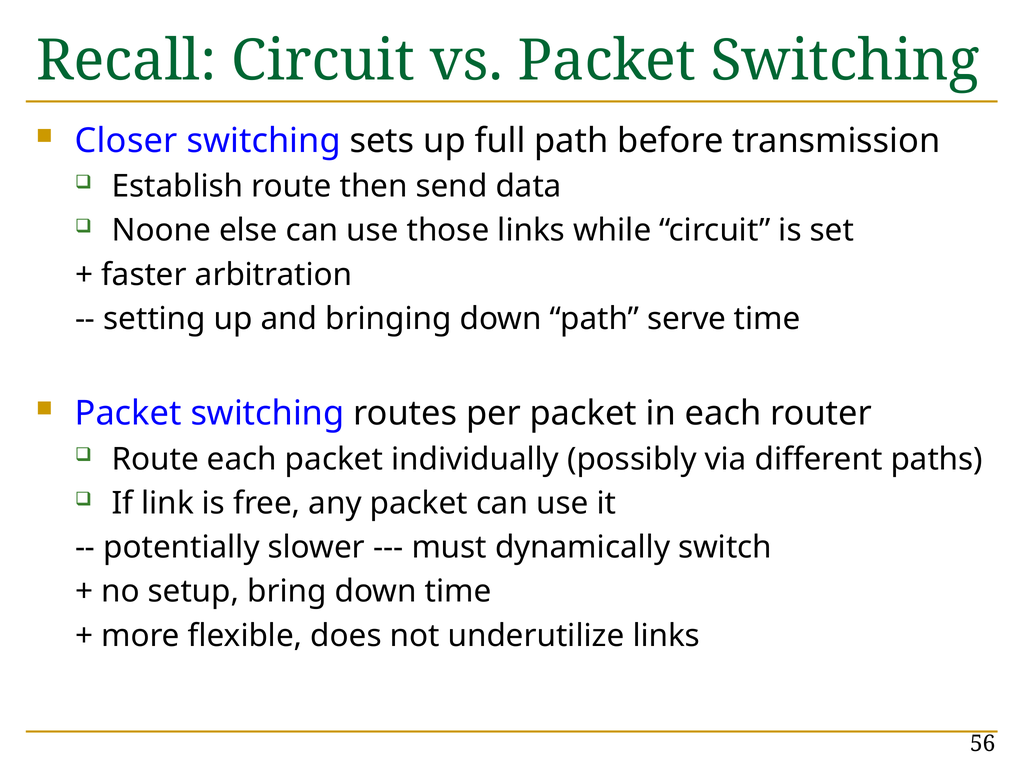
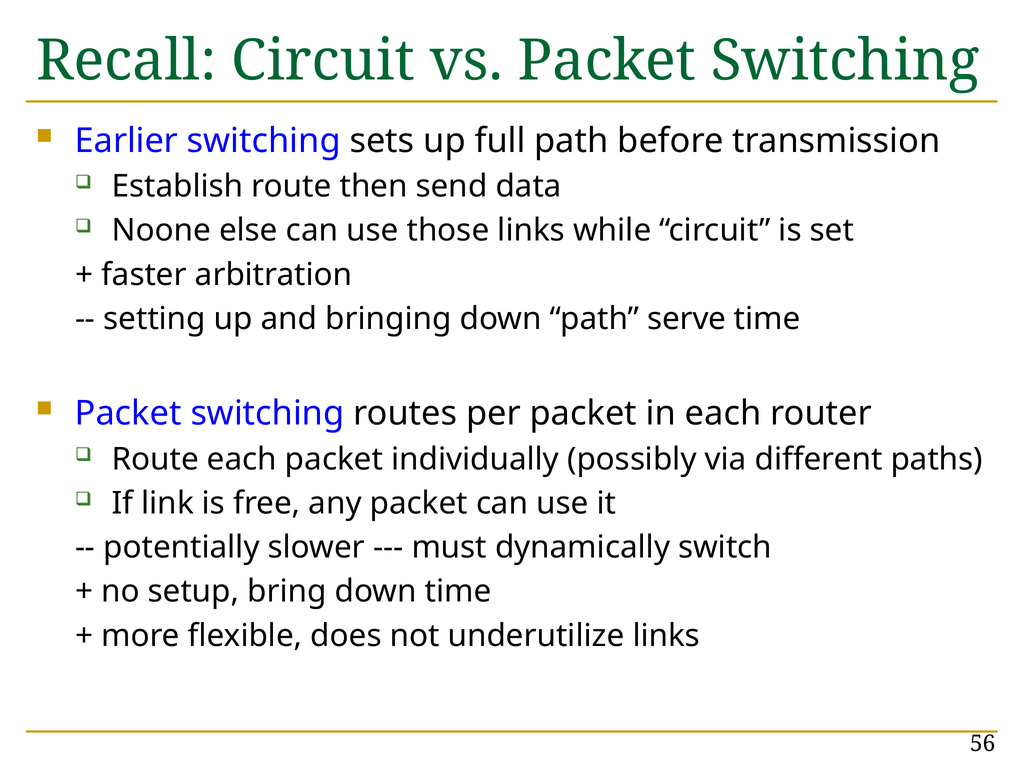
Closer: Closer -> Earlier (126, 141)
